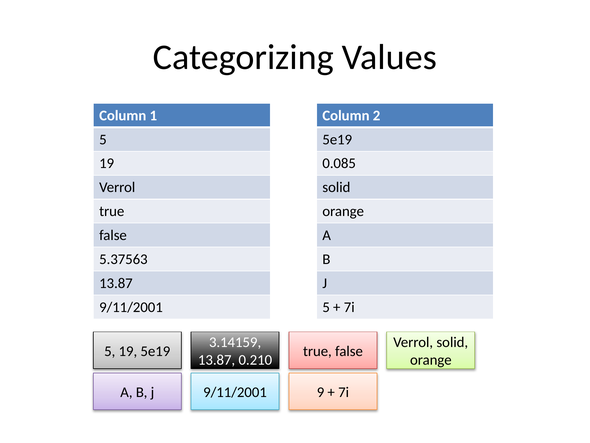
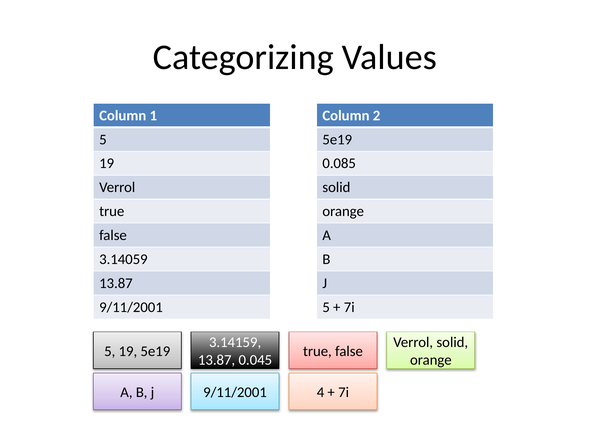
5.37563: 5.37563 -> 3.14059 (123, 259)
0.210: 0.210 -> 0.045 (255, 360)
9: 9 -> 4 (320, 392)
